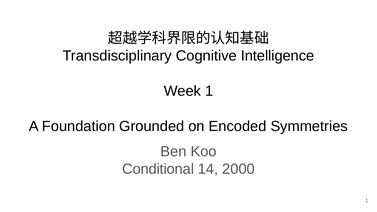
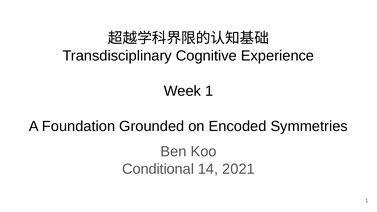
Intelligence: Intelligence -> Experience (278, 56)
2000: 2000 -> 2021 (239, 169)
